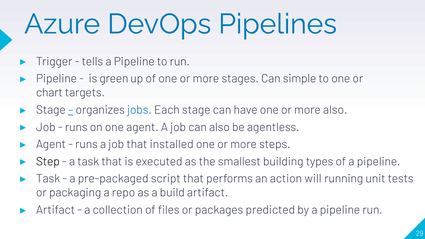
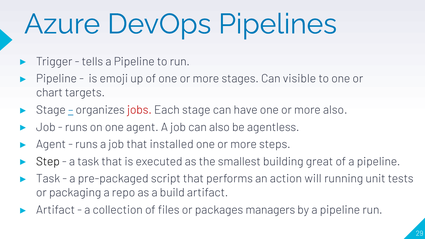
green: green -> emoji (114, 79)
simple: simple -> visible (299, 79)
jobs colour: blue -> red (139, 110)
types: types -> great (319, 162)
predicted: predicted -> managers (270, 210)
